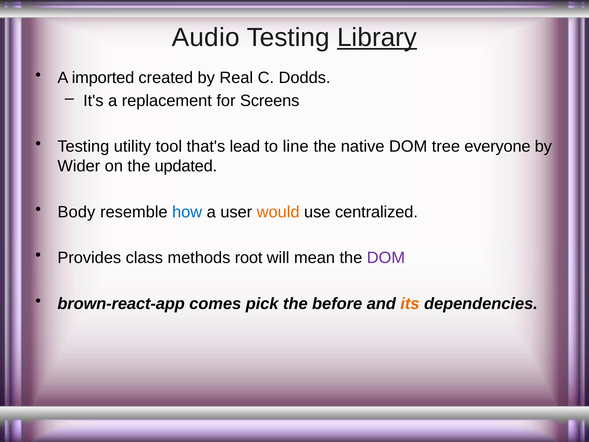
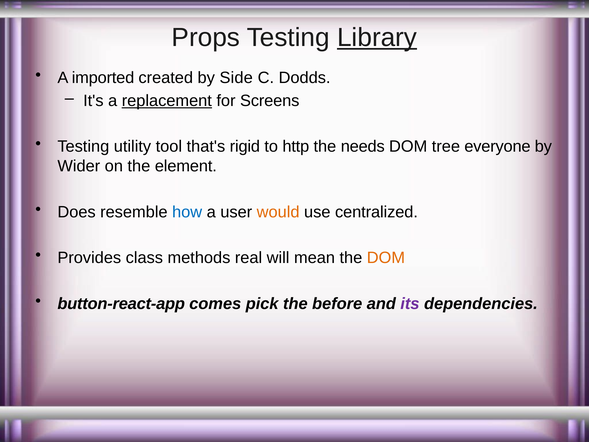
Audio: Audio -> Props (206, 38)
Real: Real -> Side (236, 78)
replacement underline: none -> present (167, 101)
lead: lead -> rigid (245, 146)
line: line -> http (296, 146)
native: native -> needs (363, 146)
updated: updated -> element (186, 166)
Body: Body -> Does (77, 212)
root: root -> real (249, 258)
DOM colour: purple -> orange (386, 258)
brown-react-app: brown-react-app -> button-react-app (121, 304)
its colour: orange -> purple (410, 304)
